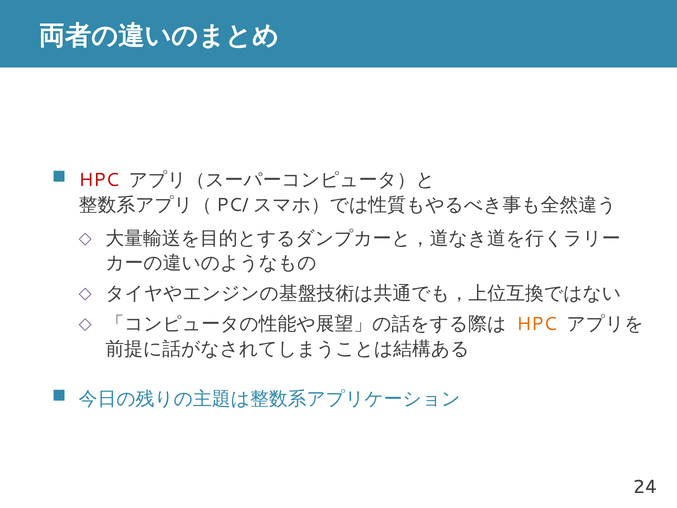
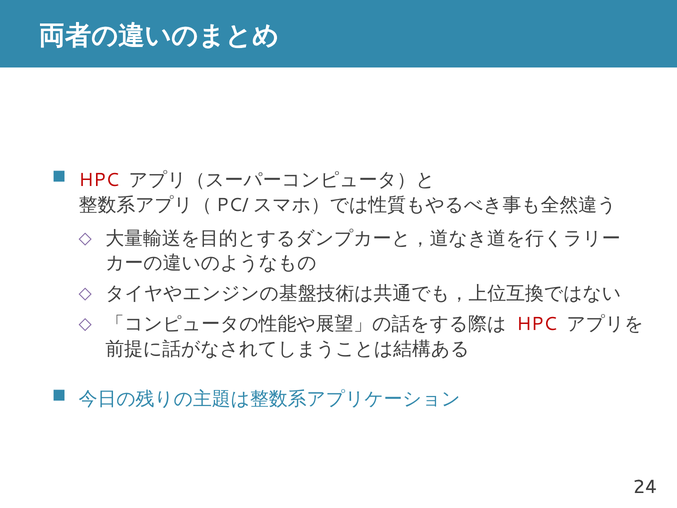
HPC colour: orange -> red (537, 324)
